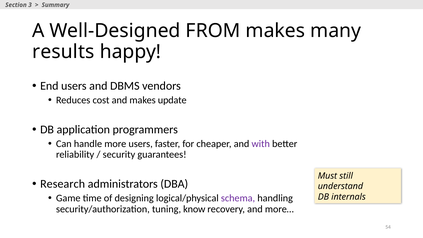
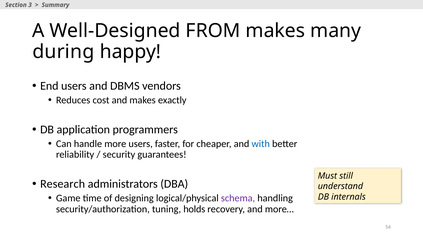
results: results -> during (63, 52)
update: update -> exactly (172, 100)
with colour: purple -> blue (261, 144)
know: know -> holds (194, 209)
